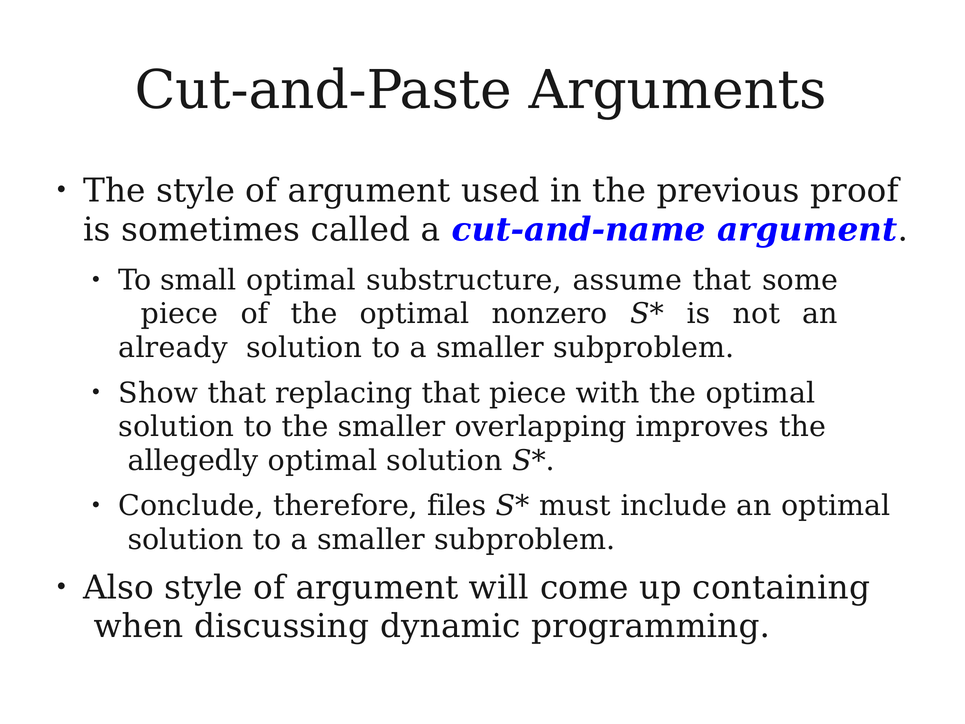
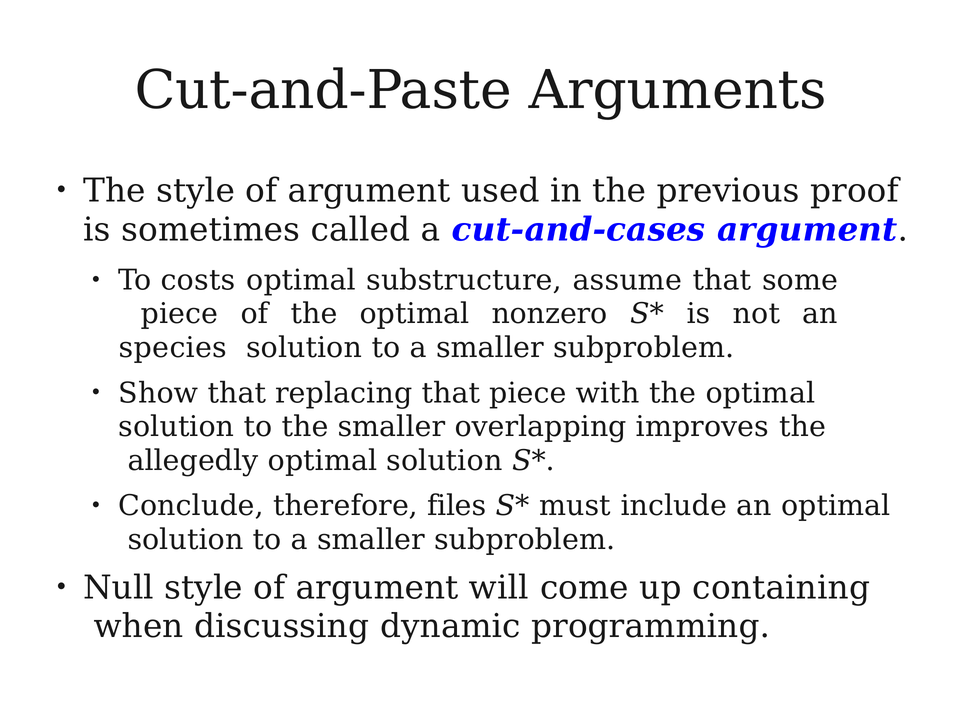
cut-and-name: cut-and-name -> cut-and-cases (579, 230)
small: small -> costs (198, 280)
already: already -> species (173, 348)
Also: Also -> Null (119, 588)
